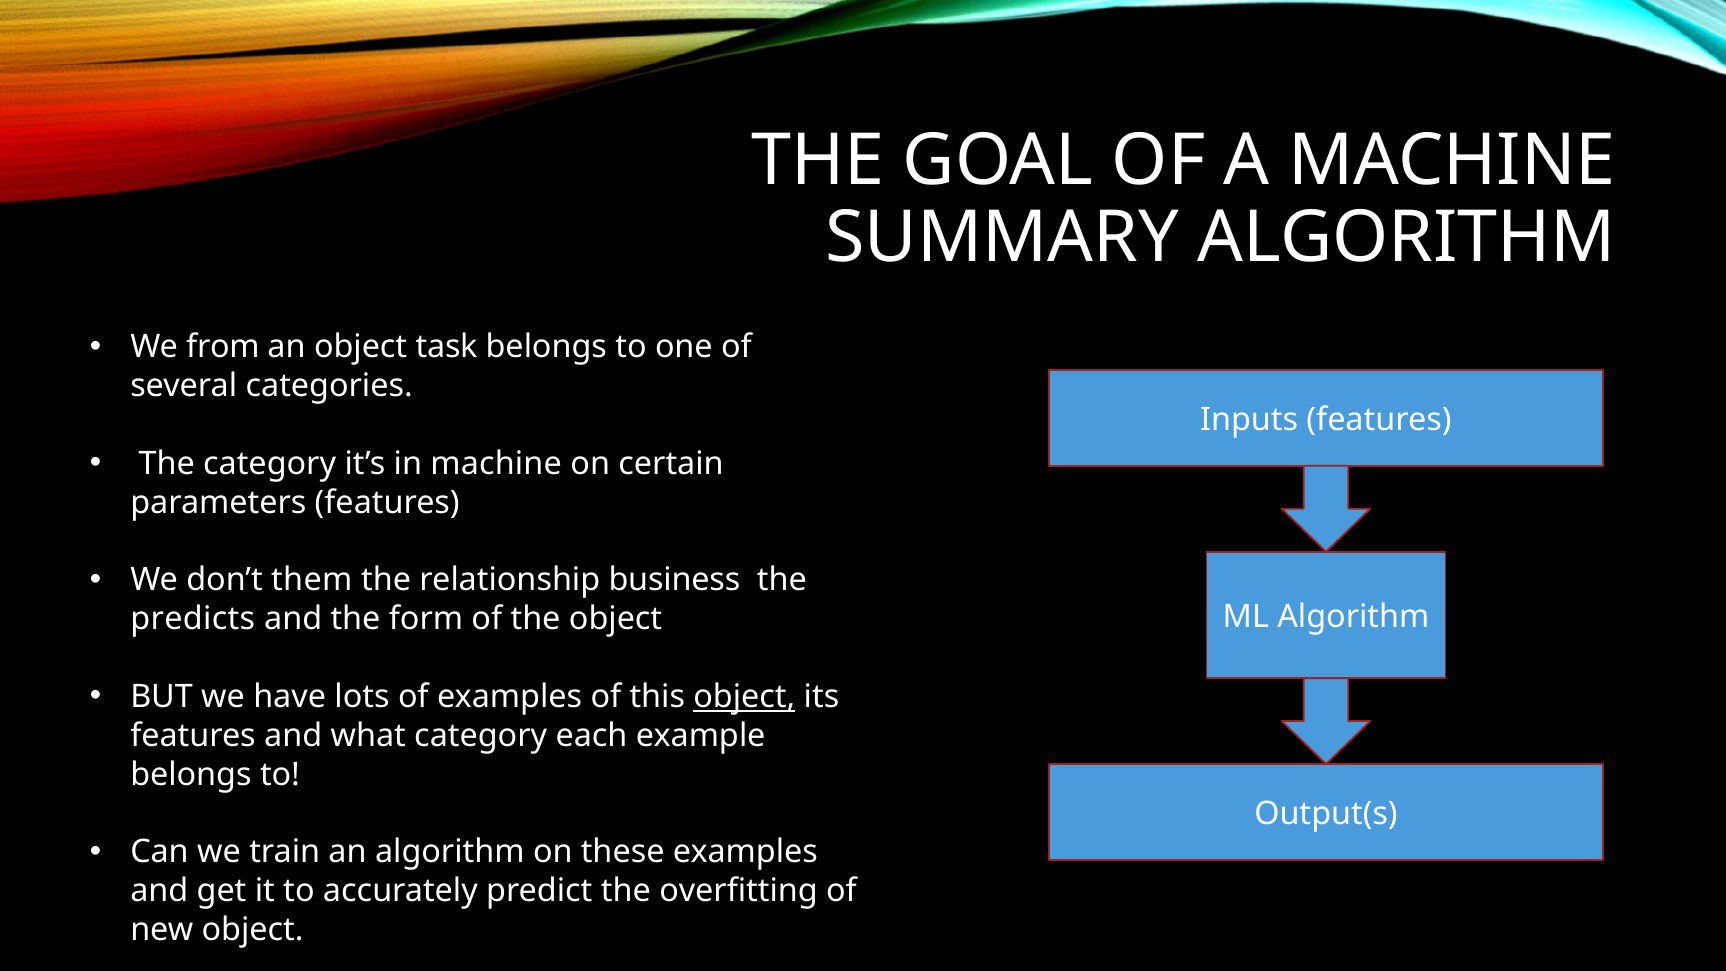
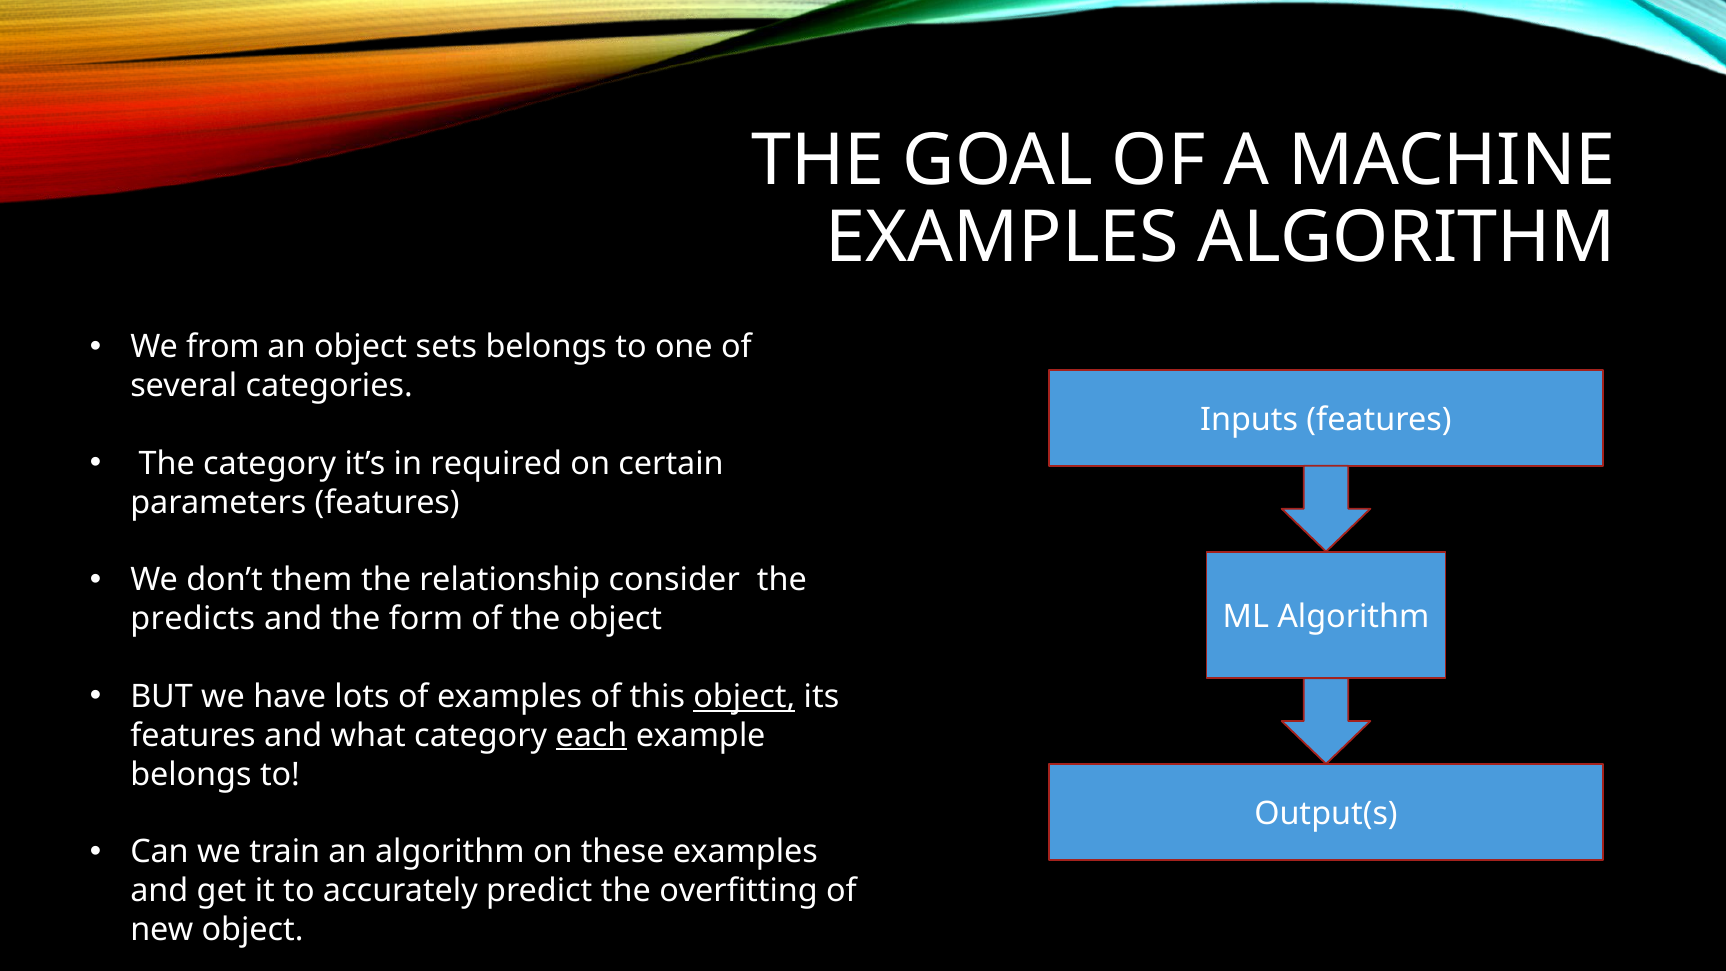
SUMMARY: SUMMARY -> EXAMPLES (1002, 238)
task: task -> sets (446, 347)
in machine: machine -> required (496, 464)
business: business -> consider (674, 580)
each underline: none -> present (591, 735)
